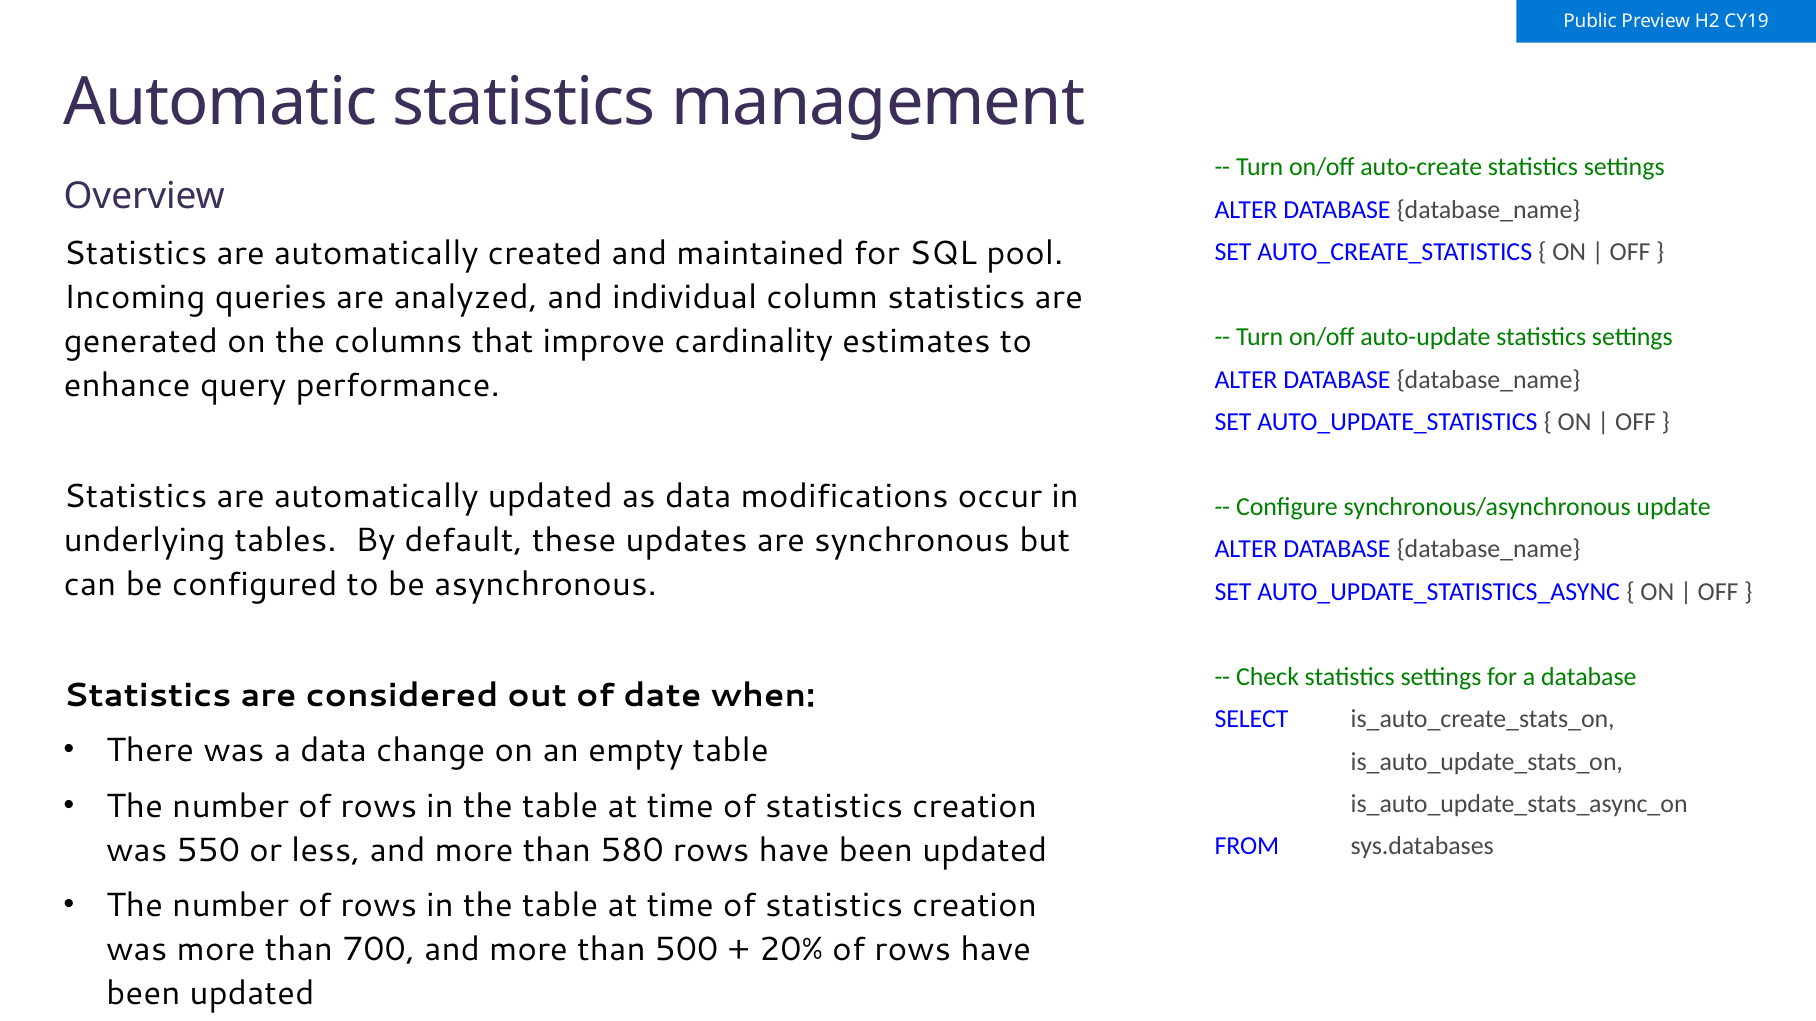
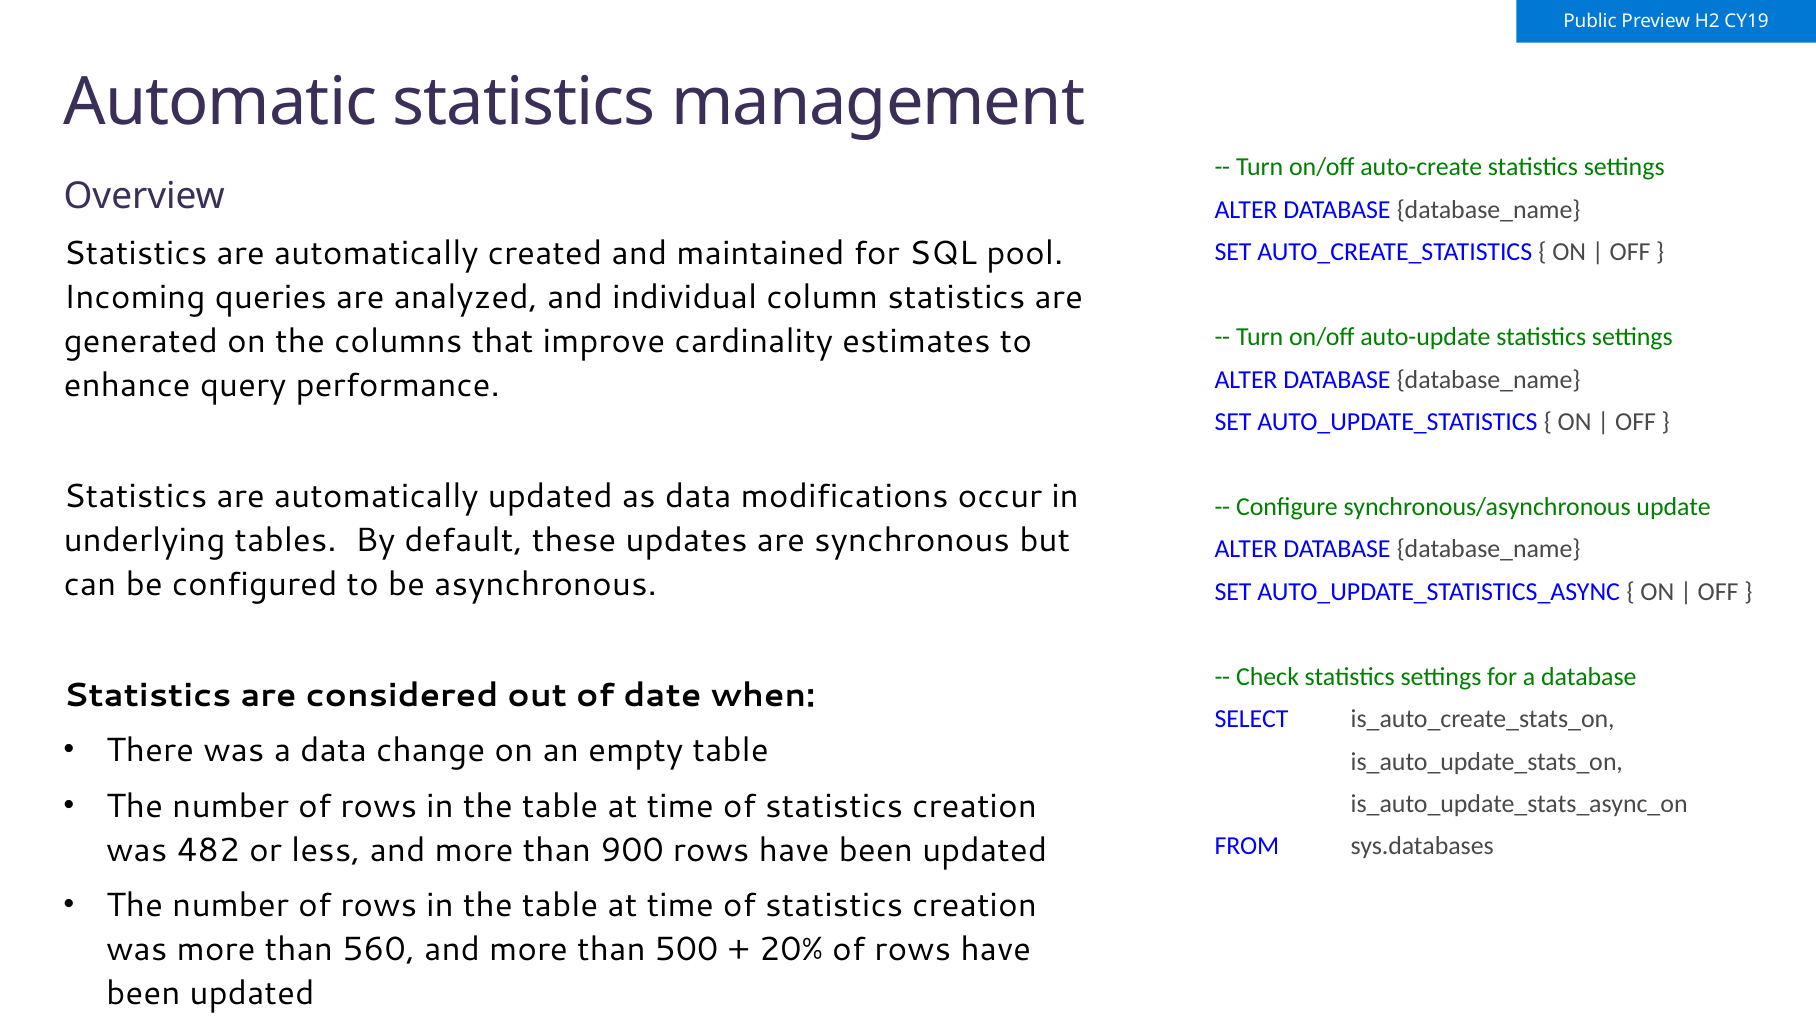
550: 550 -> 482 (208, 851)
580: 580 -> 900 (632, 851)
700: 700 -> 560 (379, 950)
